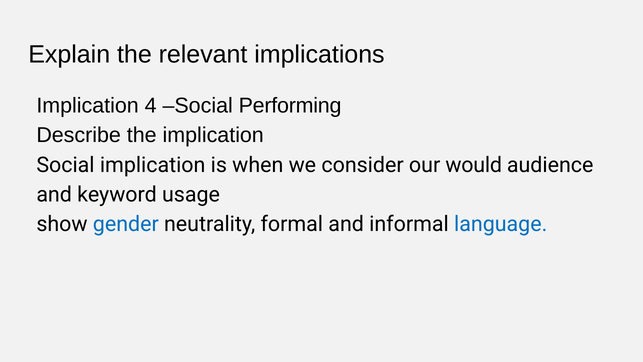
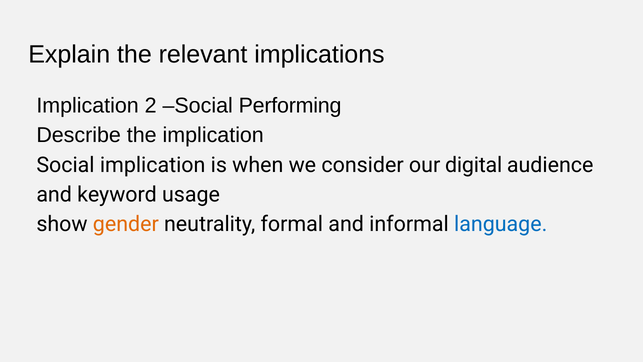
4: 4 -> 2 (151, 106)
would: would -> digital (474, 165)
gender colour: blue -> orange (126, 224)
